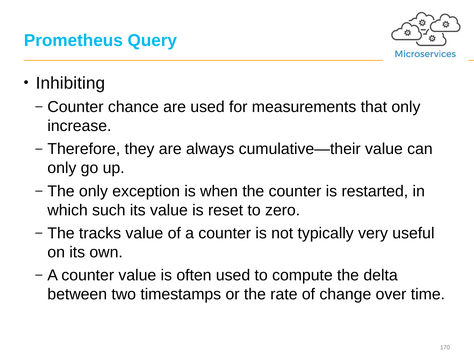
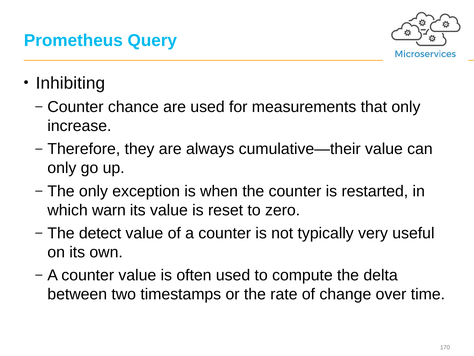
such: such -> warn (109, 210)
tracks: tracks -> detect (100, 233)
